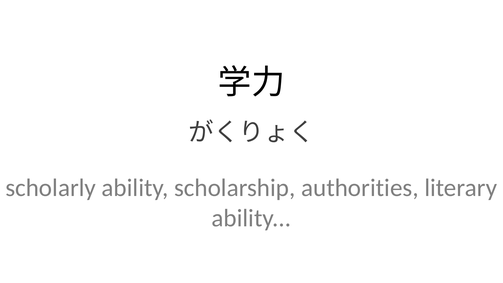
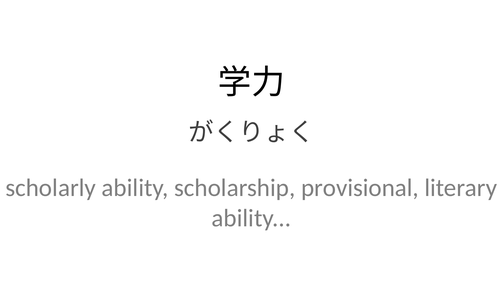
authorities: authorities -> provisional (360, 188)
